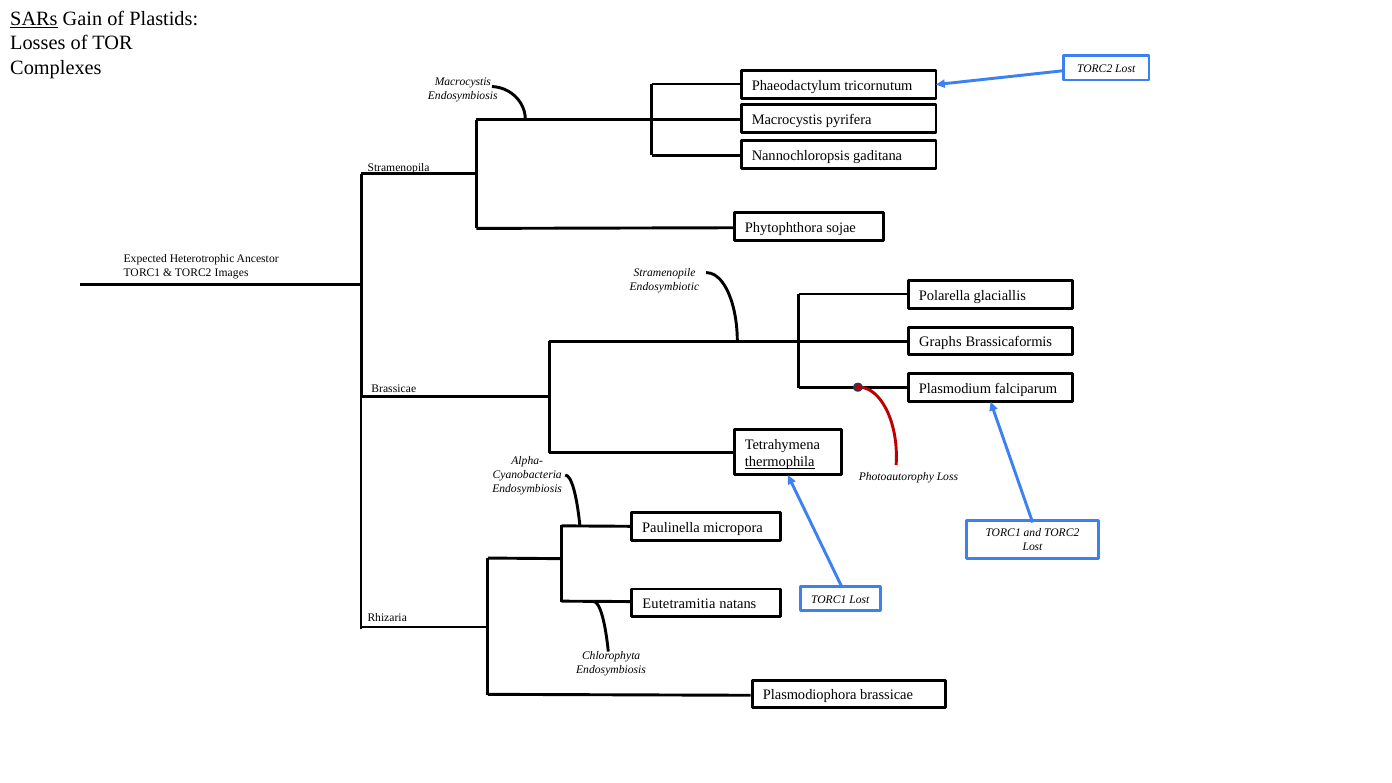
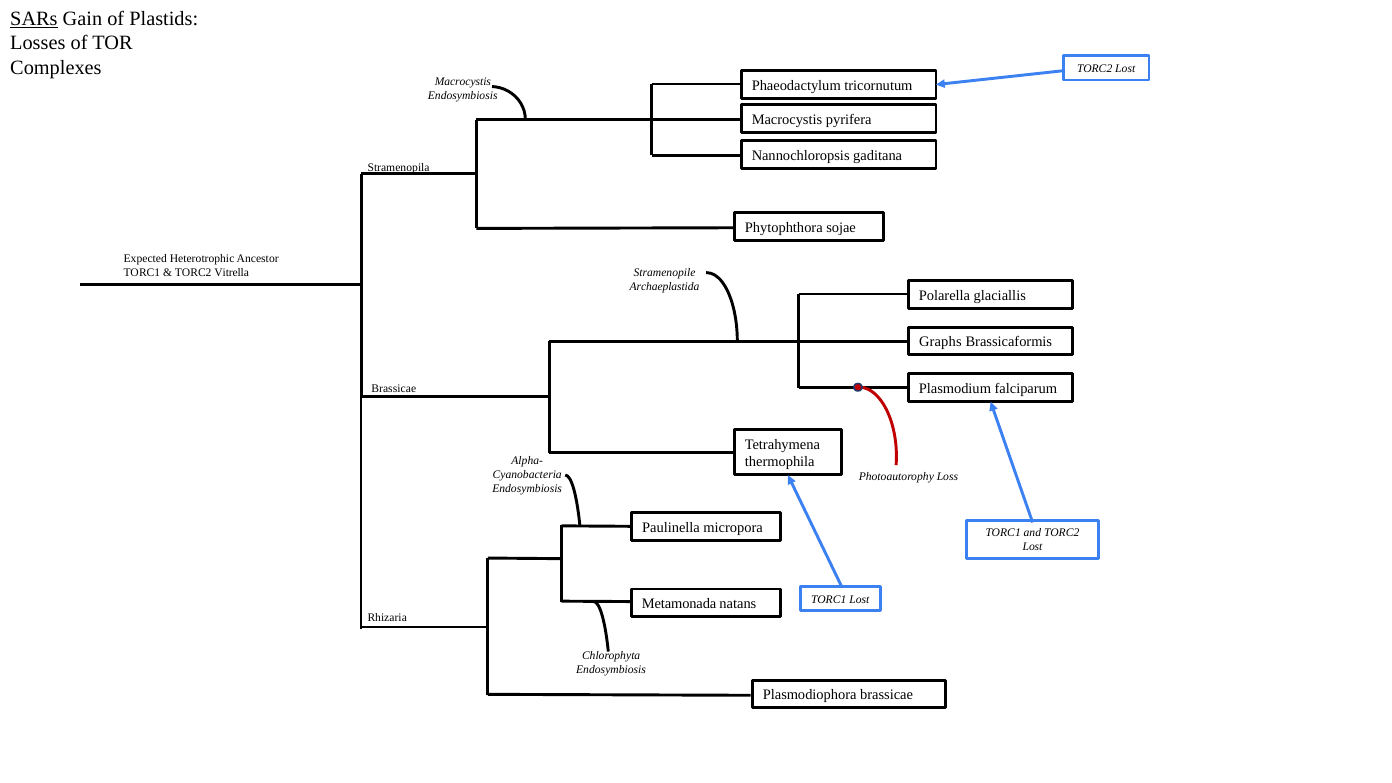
Images: Images -> Vitrella (232, 273)
Endosymbiotic: Endosymbiotic -> Archaeplastida (664, 287)
thermophila underline: present -> none (780, 462)
Eutetramitia: Eutetramitia -> Metamonada (679, 604)
